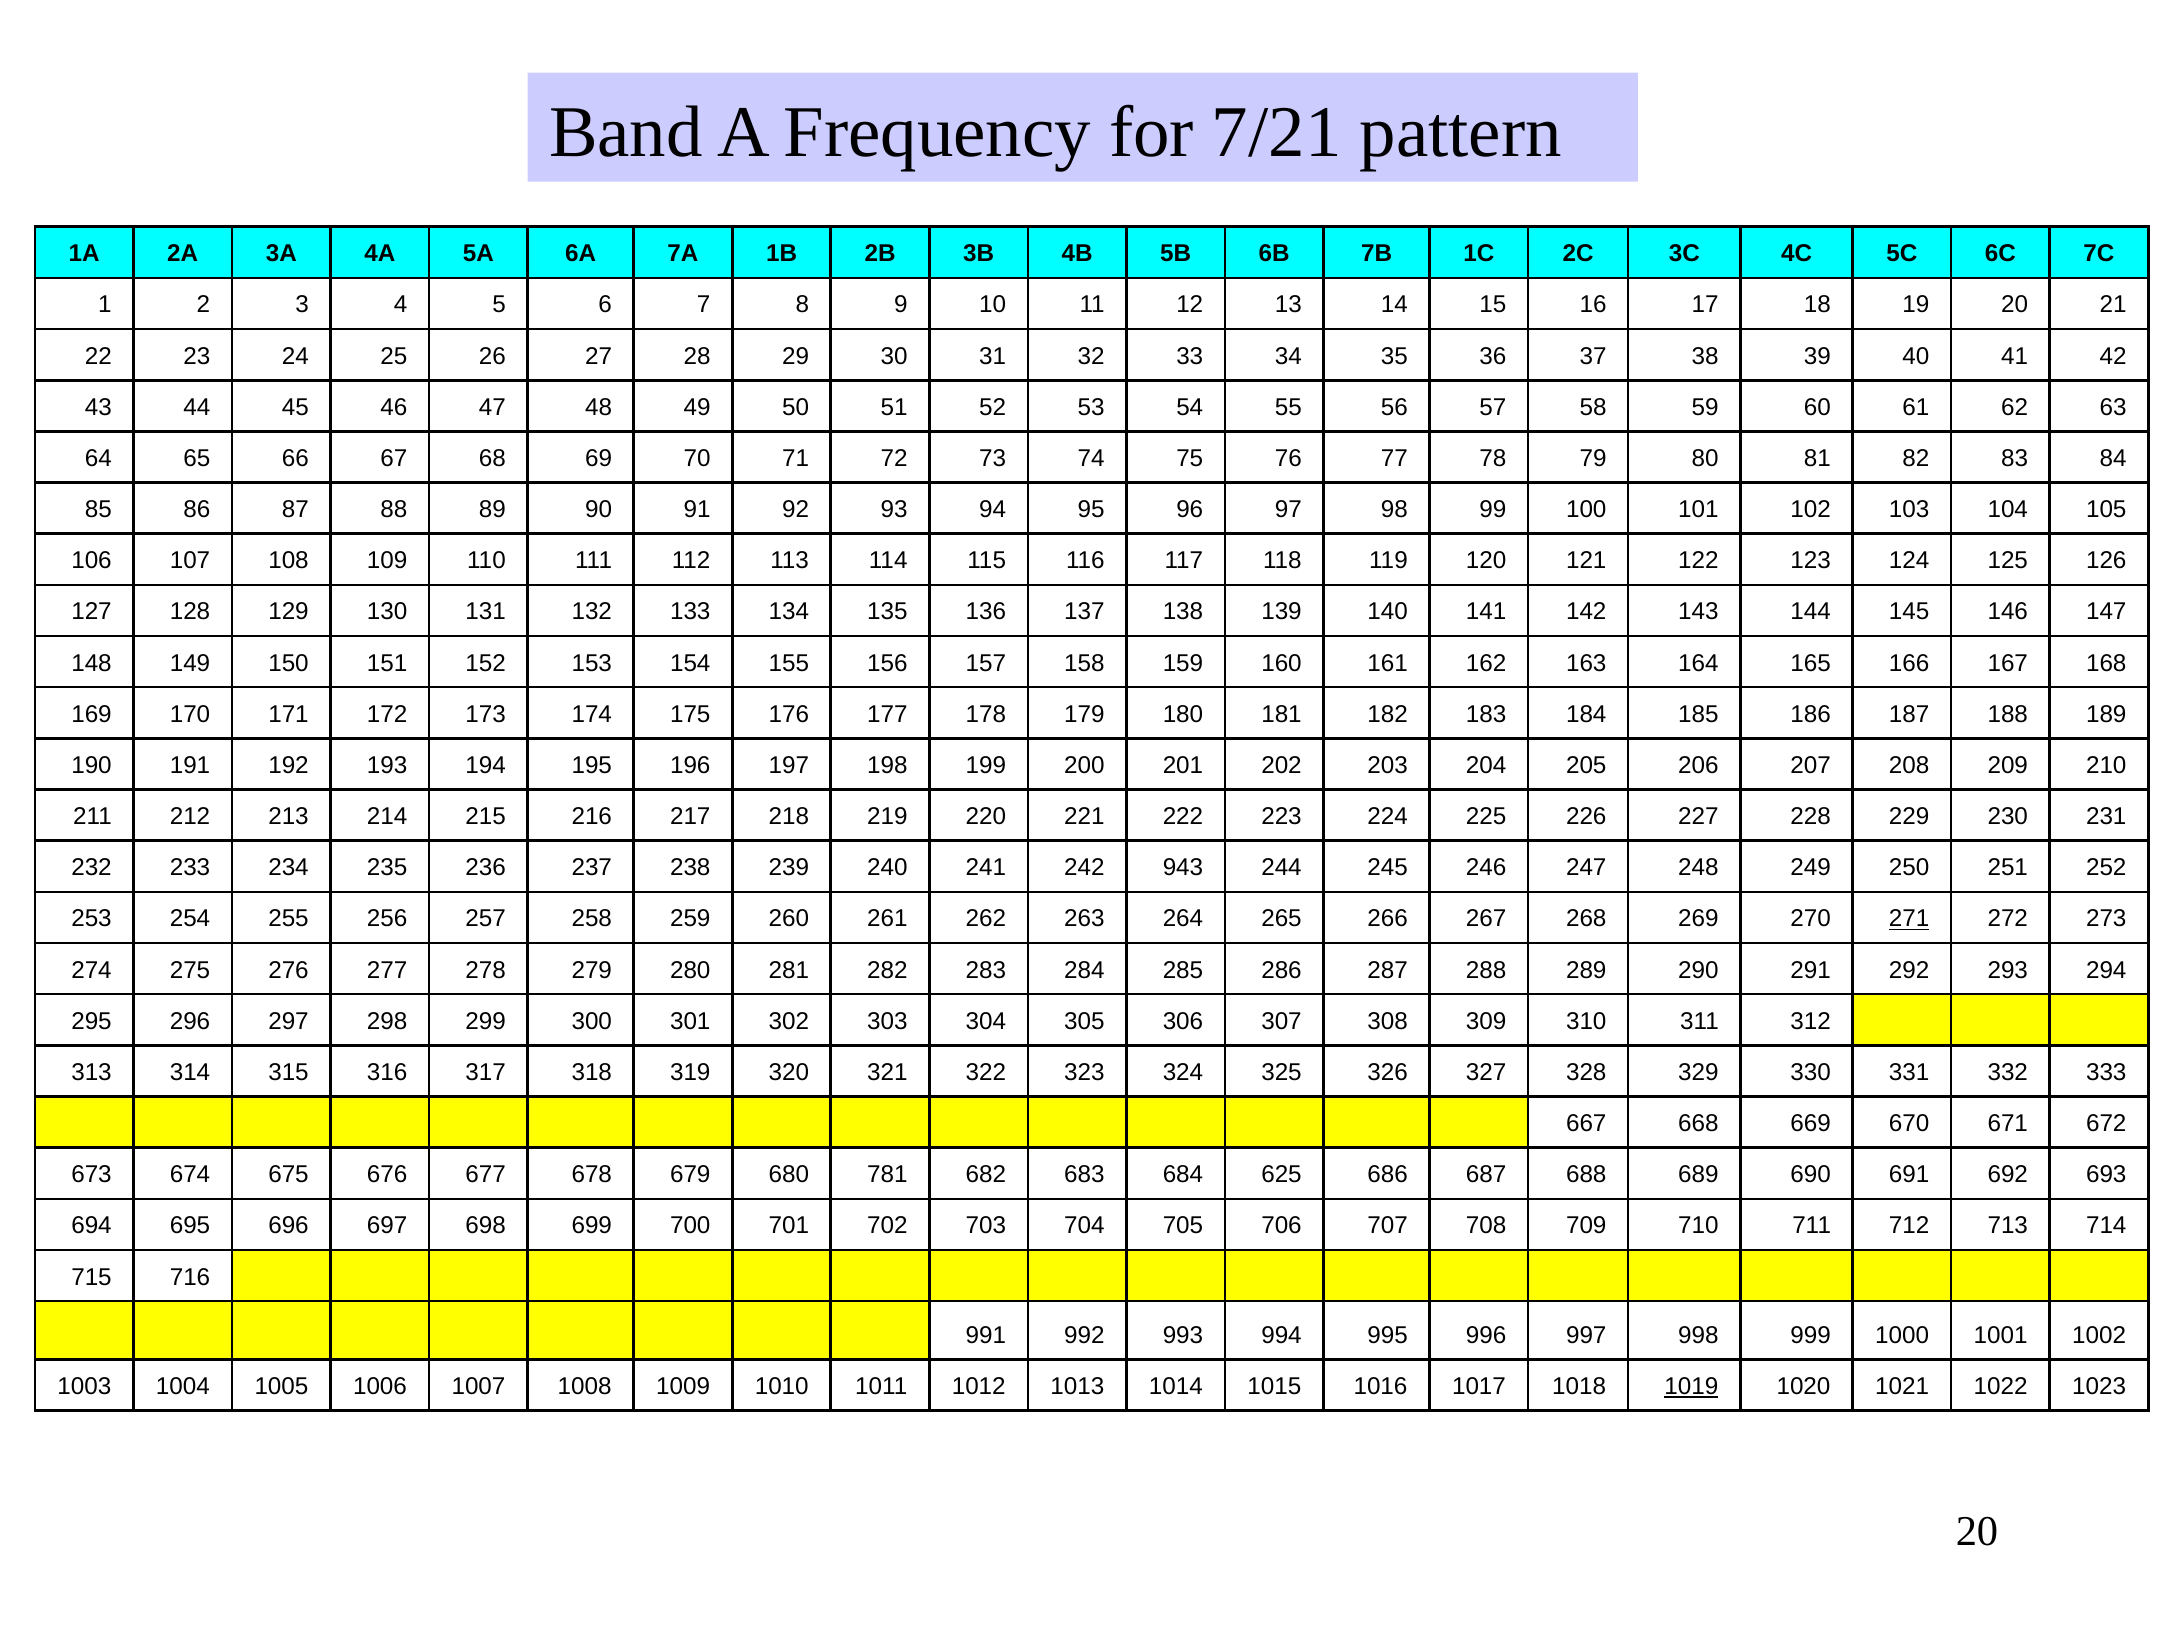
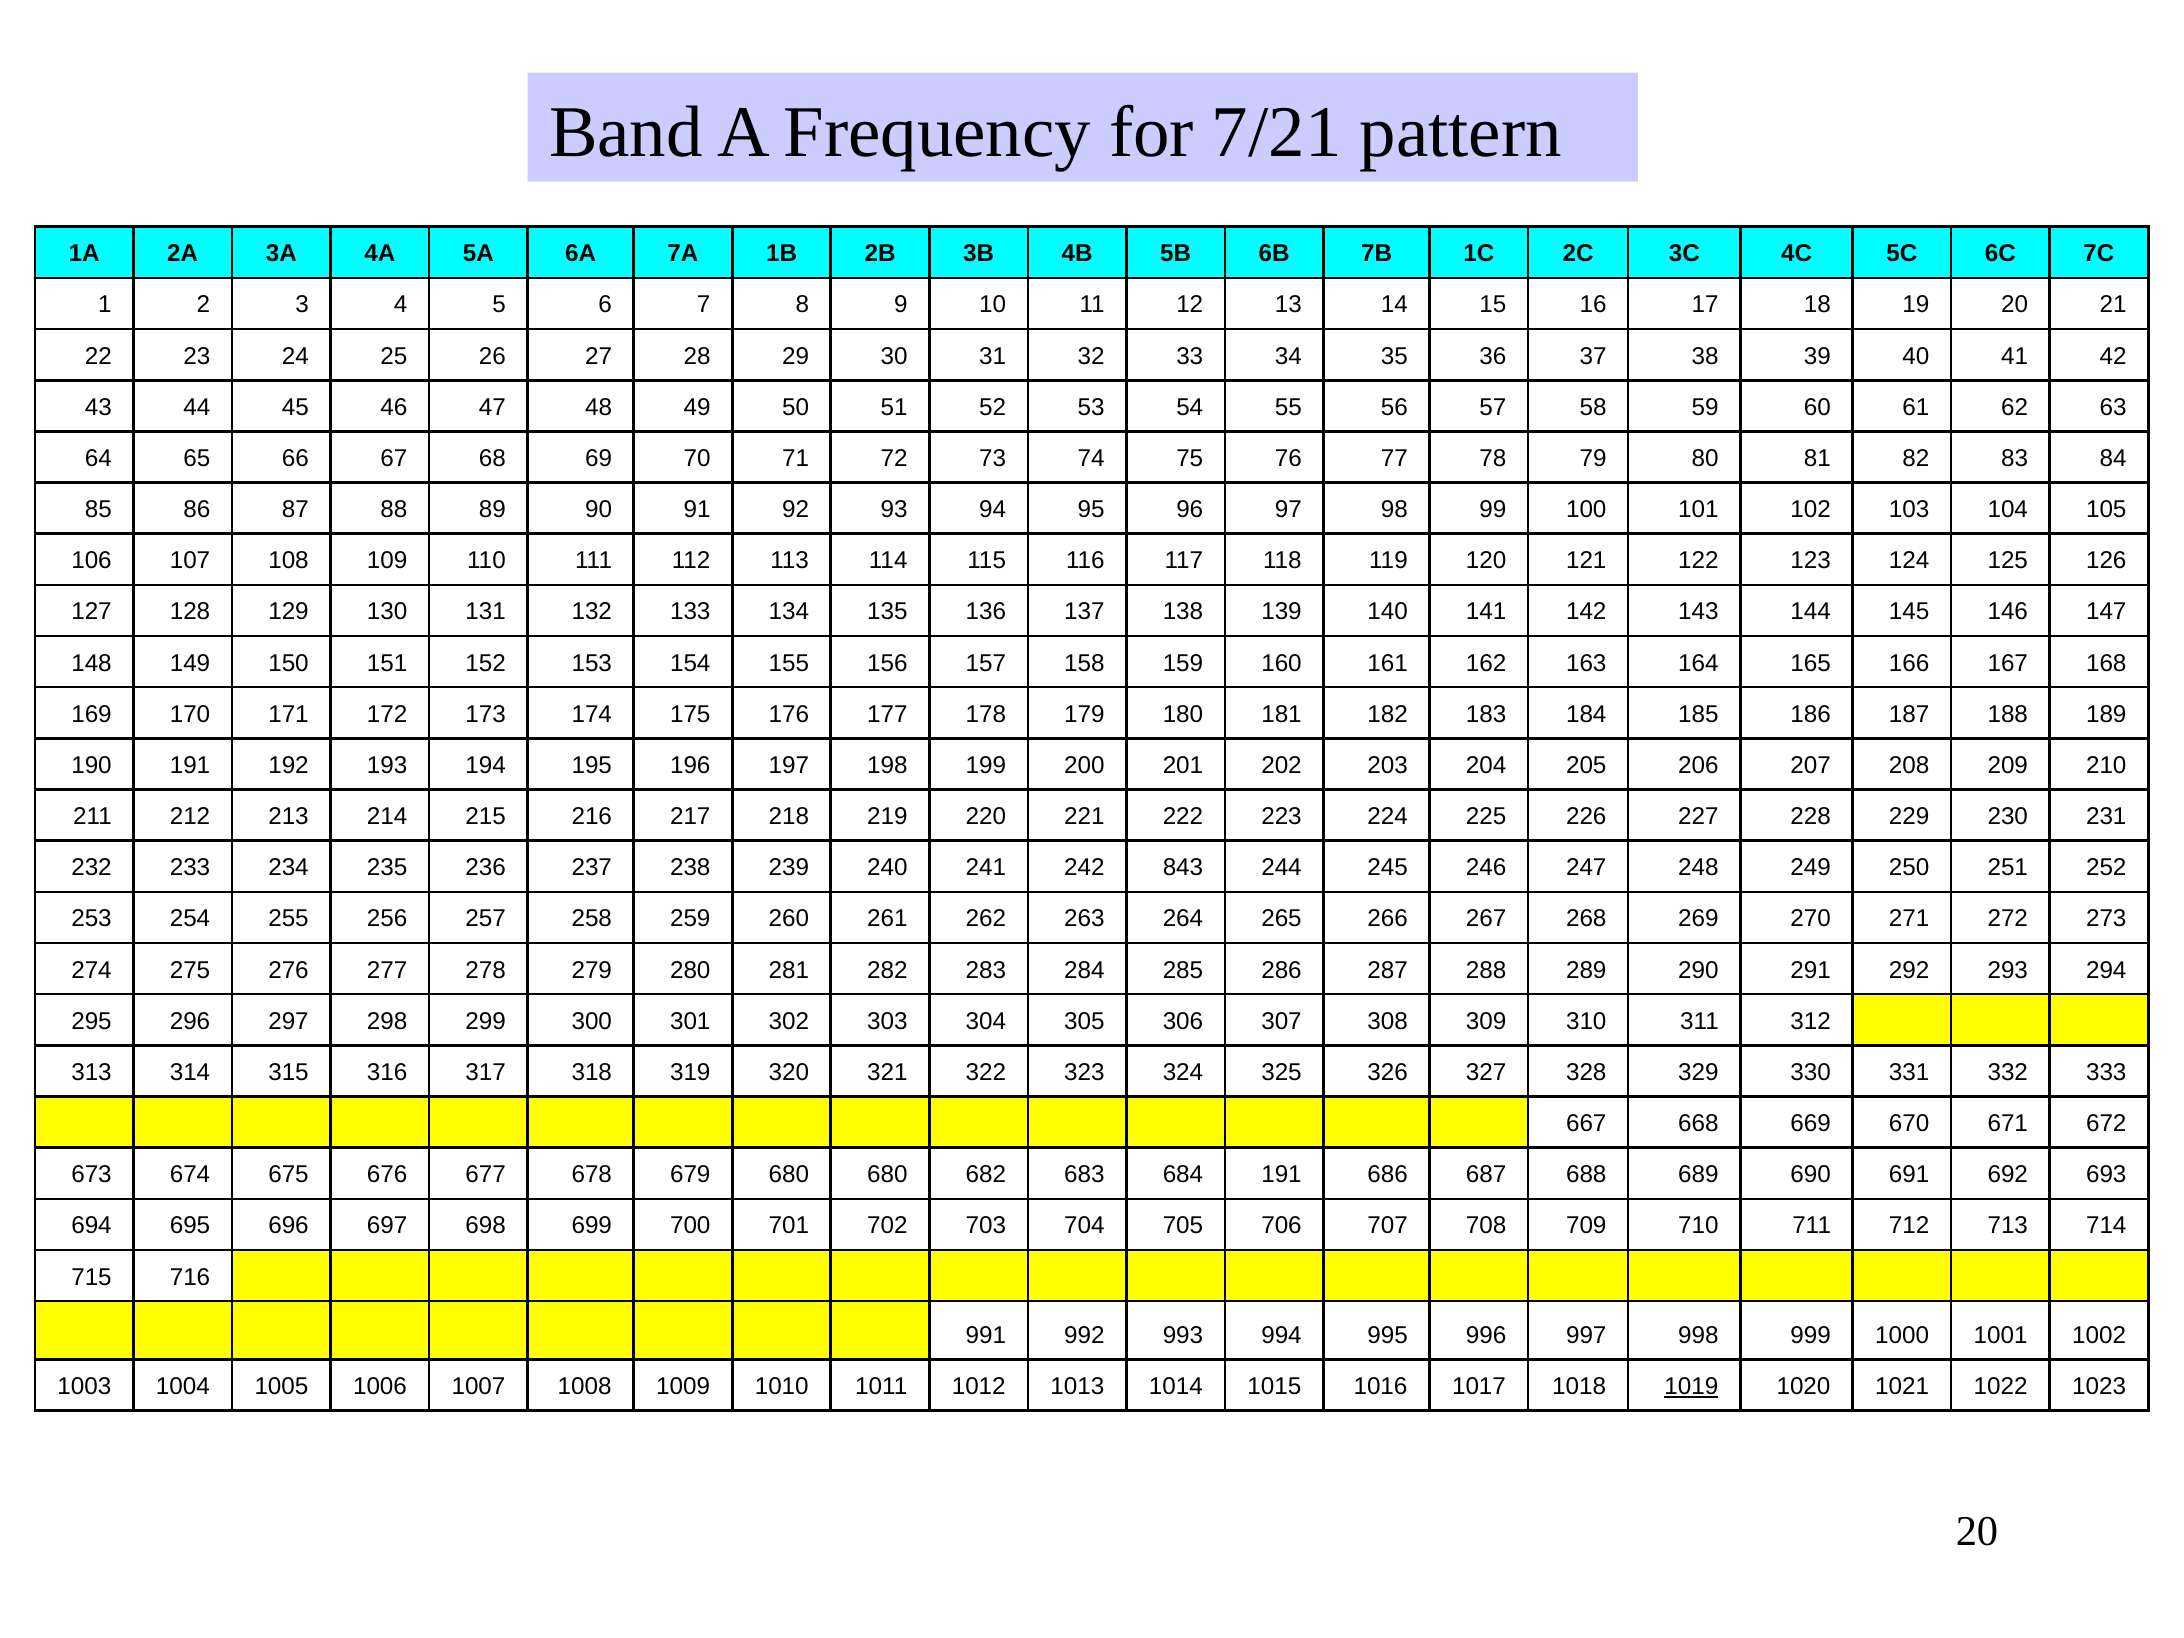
943: 943 -> 843 (1183, 868)
271 underline: present -> none (1909, 919)
680 781: 781 -> 680 (887, 1175)
684 625: 625 -> 191 (1282, 1175)
